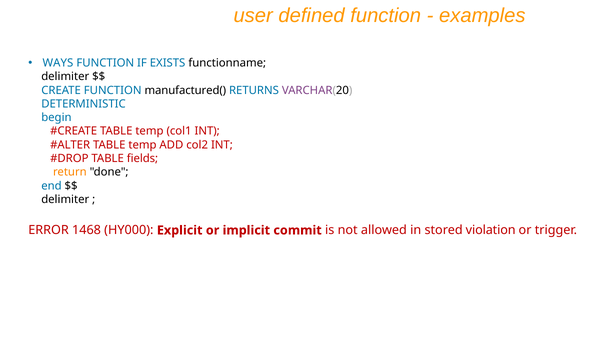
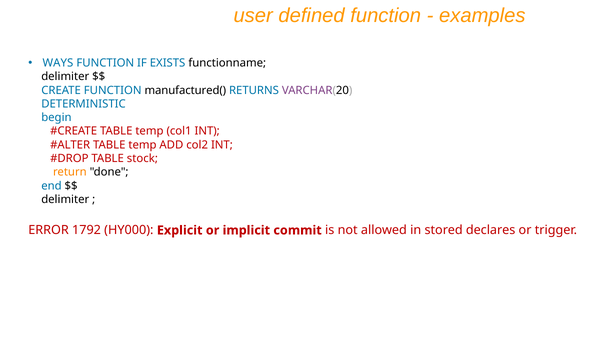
fields: fields -> stock (142, 158)
1468: 1468 -> 1792 (87, 230)
violation: violation -> declares (491, 230)
